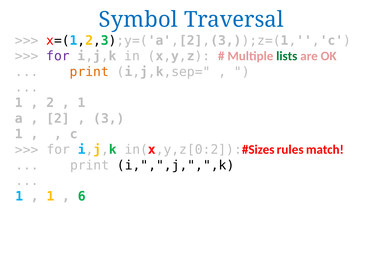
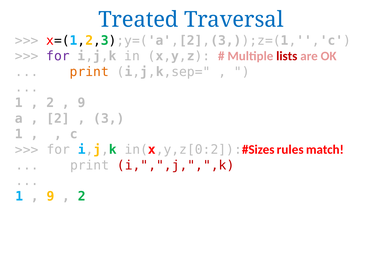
Symbol: Symbol -> Treated (138, 20)
lists colour: green -> red (287, 56)
1: 1 -> 9 (82, 103)
i,",",j,",",k colour: black -> red (176, 165)
1: 1 -> 9 (50, 196)
6: 6 -> 2 (82, 196)
